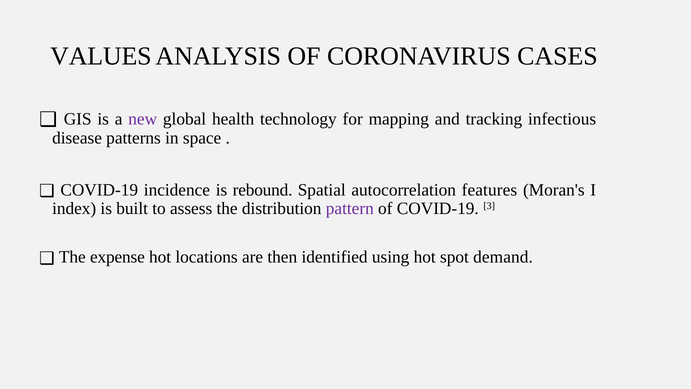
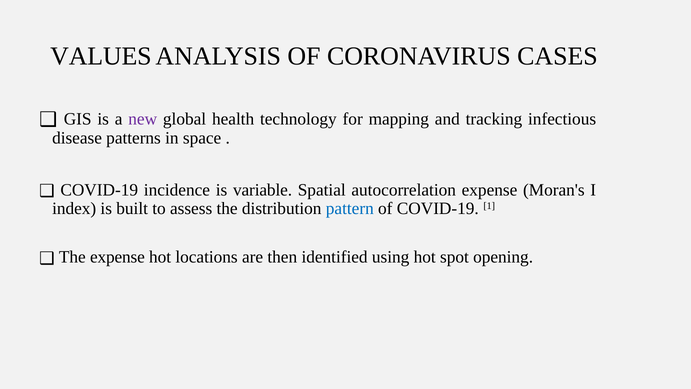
rebound: rebound -> variable (263, 190)
autocorrelation features: features -> expense (489, 190)
pattern colour: purple -> blue (350, 208)
3: 3 -> 1 (489, 206)
demand: demand -> opening (503, 257)
